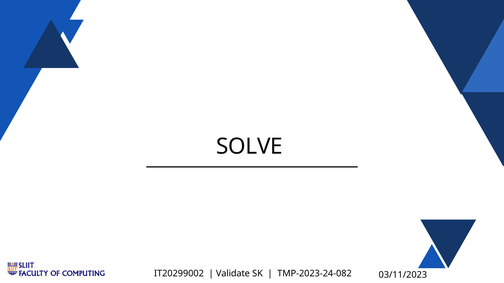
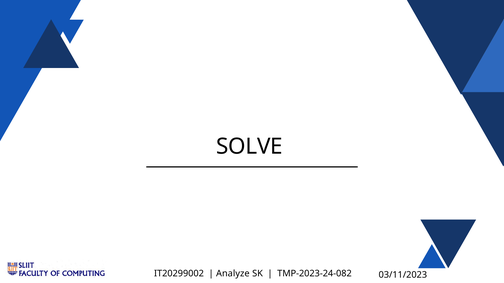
Validate: Validate -> Analyze (233, 274)
